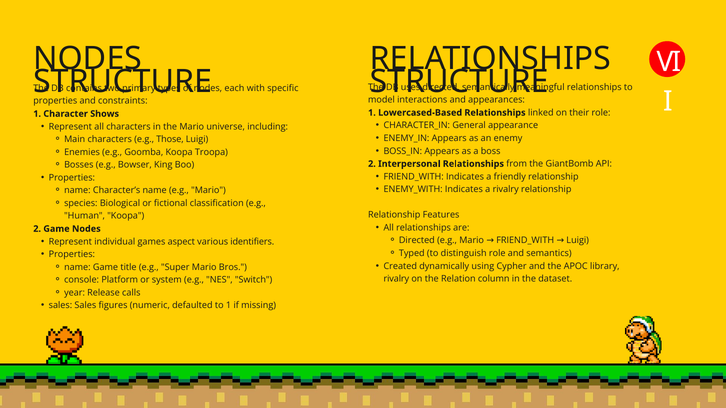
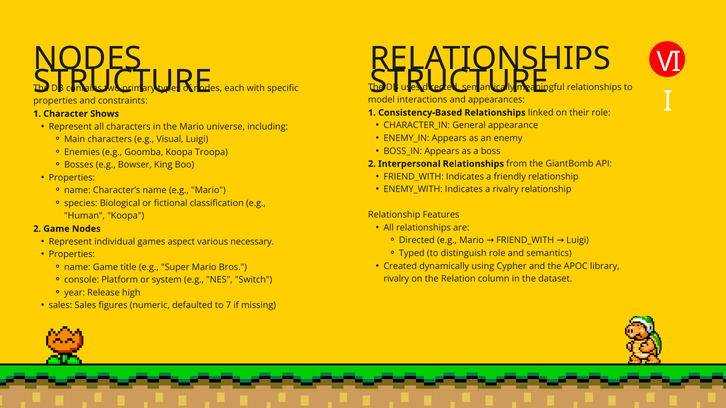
Lowercased-Based: Lowercased-Based -> Consistency-Based (420, 113)
Those: Those -> Visual (170, 139)
identifiers: identifiers -> necessary (252, 242)
calls: calls -> high (131, 293)
to 1: 1 -> 7 (229, 306)
